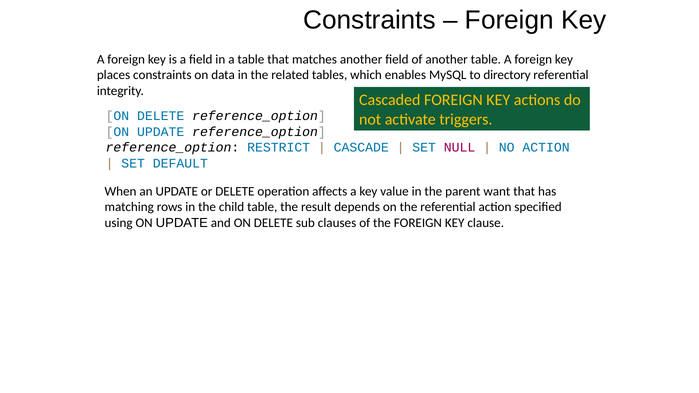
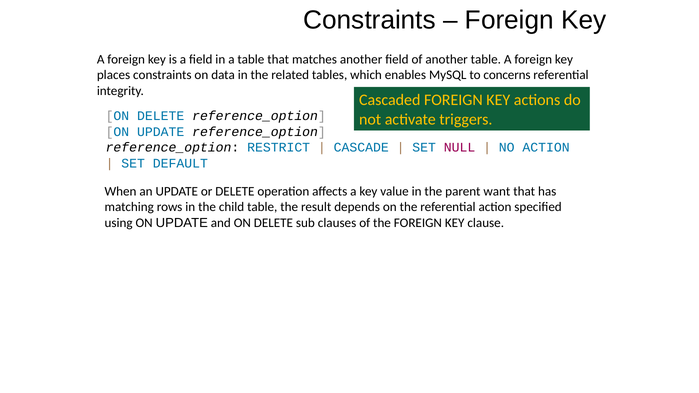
directory: directory -> concerns (507, 75)
